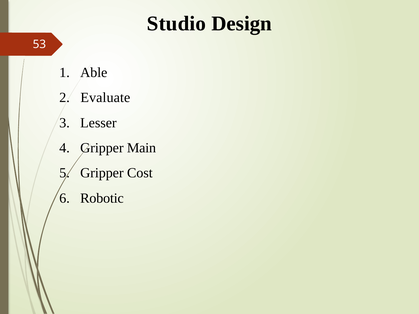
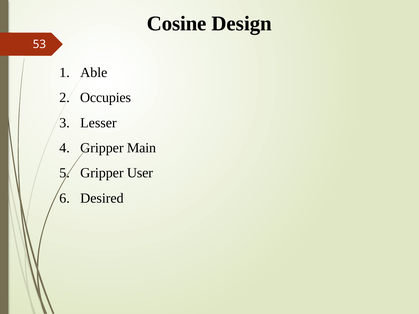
Studio: Studio -> Cosine (177, 24)
Evaluate: Evaluate -> Occupies (105, 98)
Cost: Cost -> User (140, 173)
Robotic: Robotic -> Desired (102, 198)
